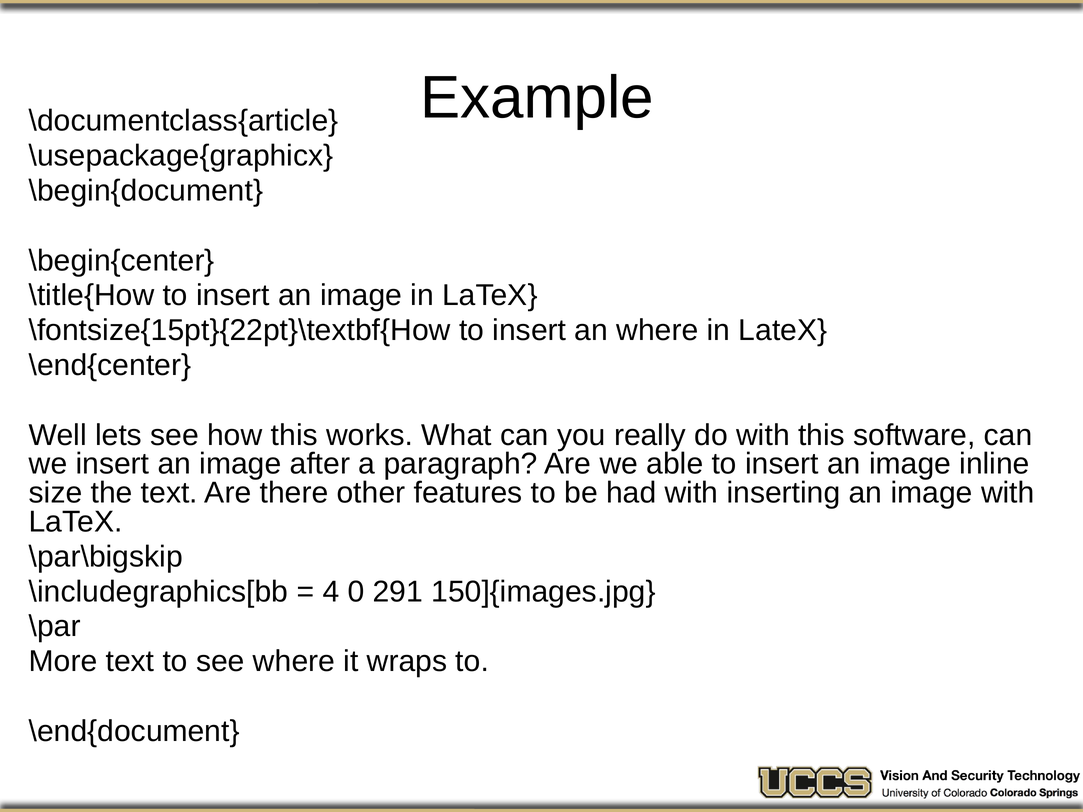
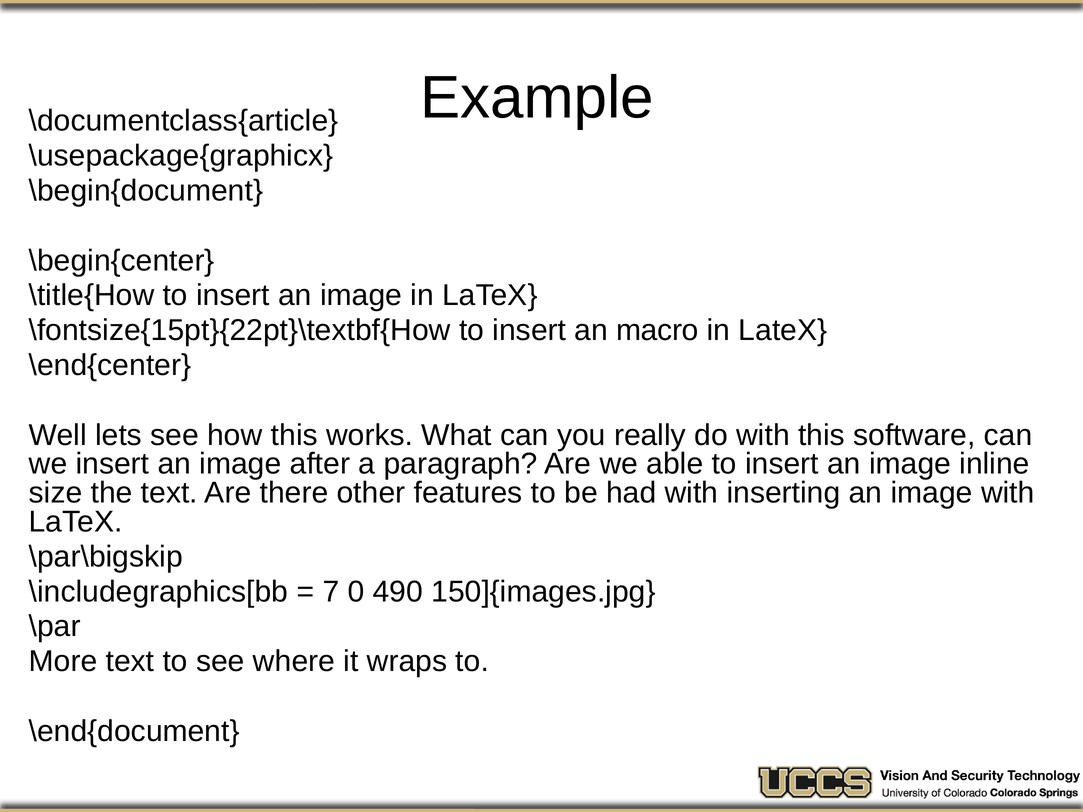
an where: where -> macro (657, 331)
4: 4 -> 7 (331, 592)
291: 291 -> 490 (398, 592)
